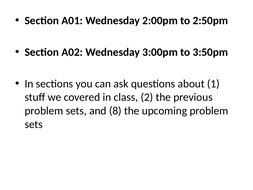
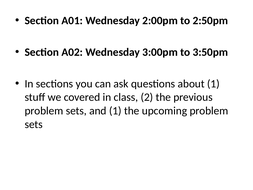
and 8: 8 -> 1 (115, 111)
